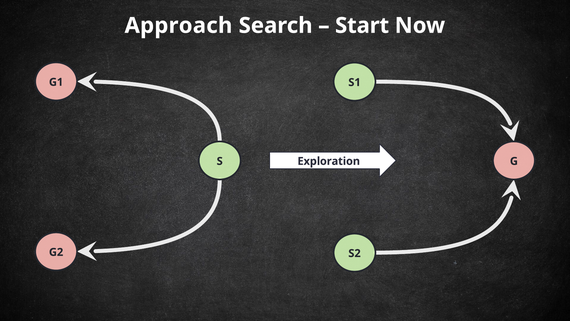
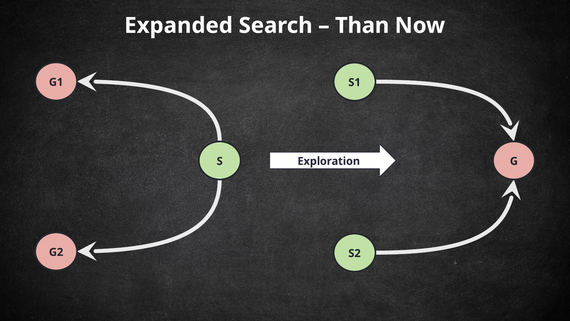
Approach: Approach -> Expanded (179, 26)
Start: Start -> Than (362, 26)
